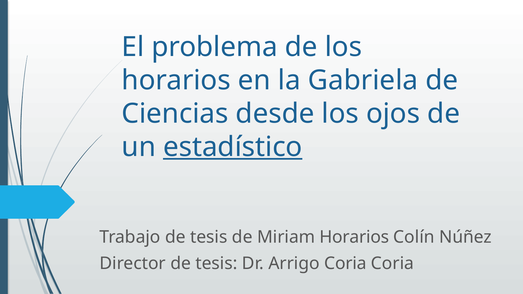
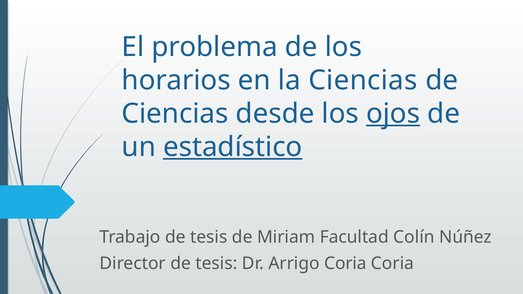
la Gabriela: Gabriela -> Ciencias (363, 80)
ojos underline: none -> present (393, 114)
Miriam Horarios: Horarios -> Facultad (354, 237)
